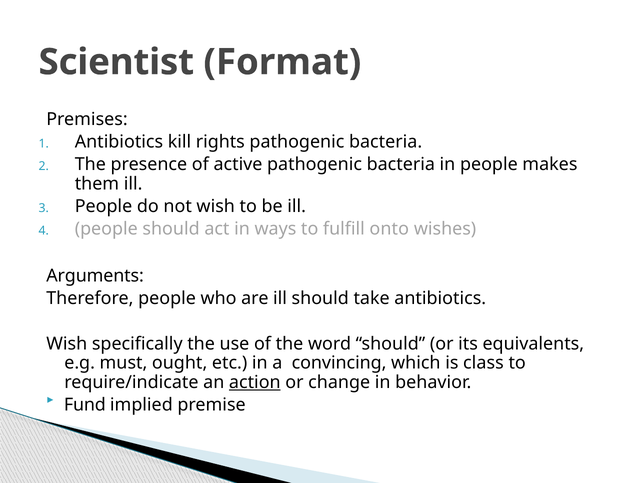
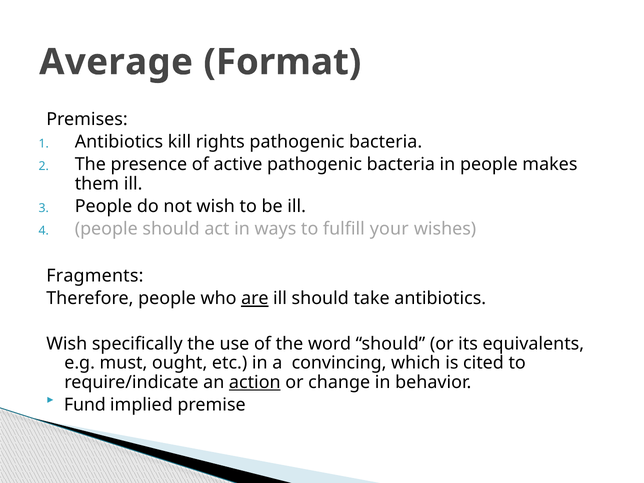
Scientist: Scientist -> Average (116, 62)
onto: onto -> your (389, 229)
Arguments: Arguments -> Fragments (95, 276)
are underline: none -> present (255, 299)
class: class -> cited (483, 363)
